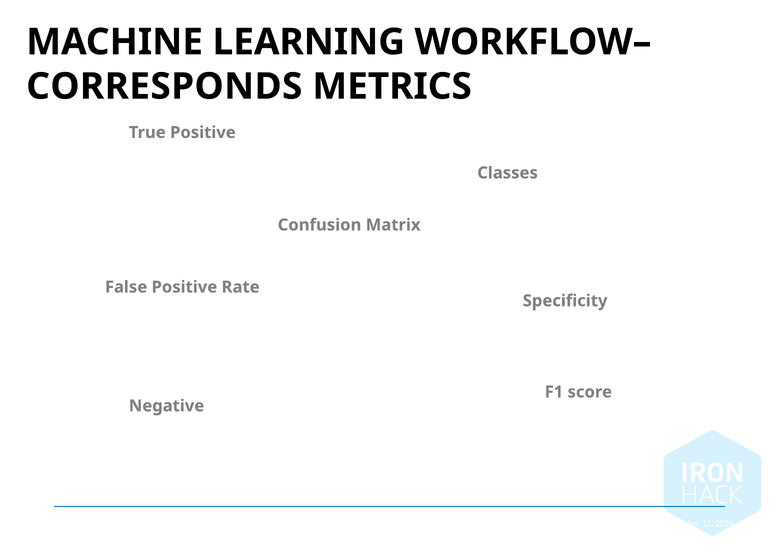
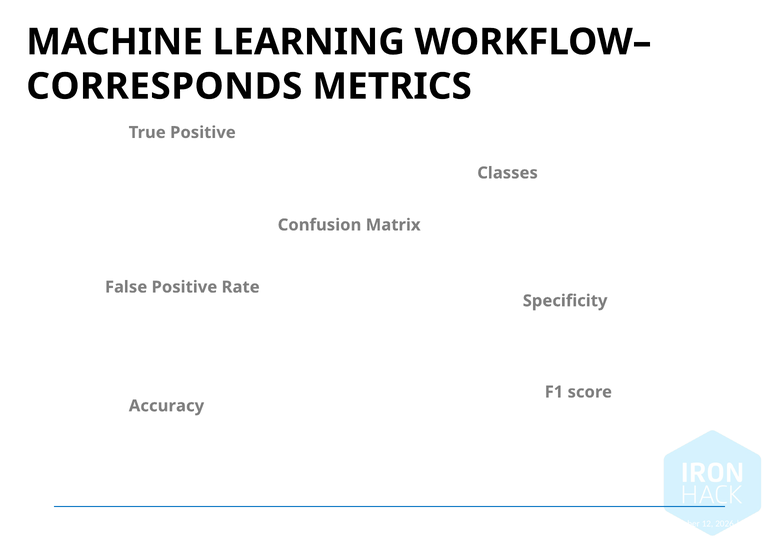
Negative: Negative -> Accuracy (166, 406)
